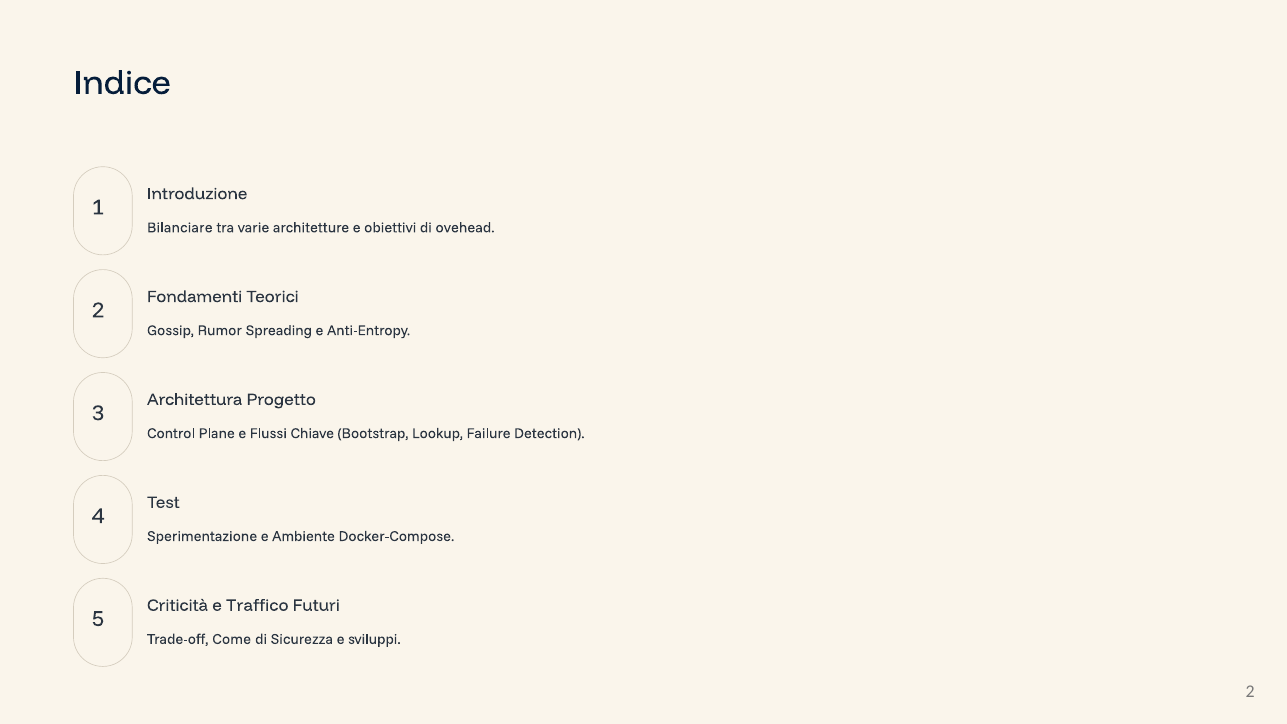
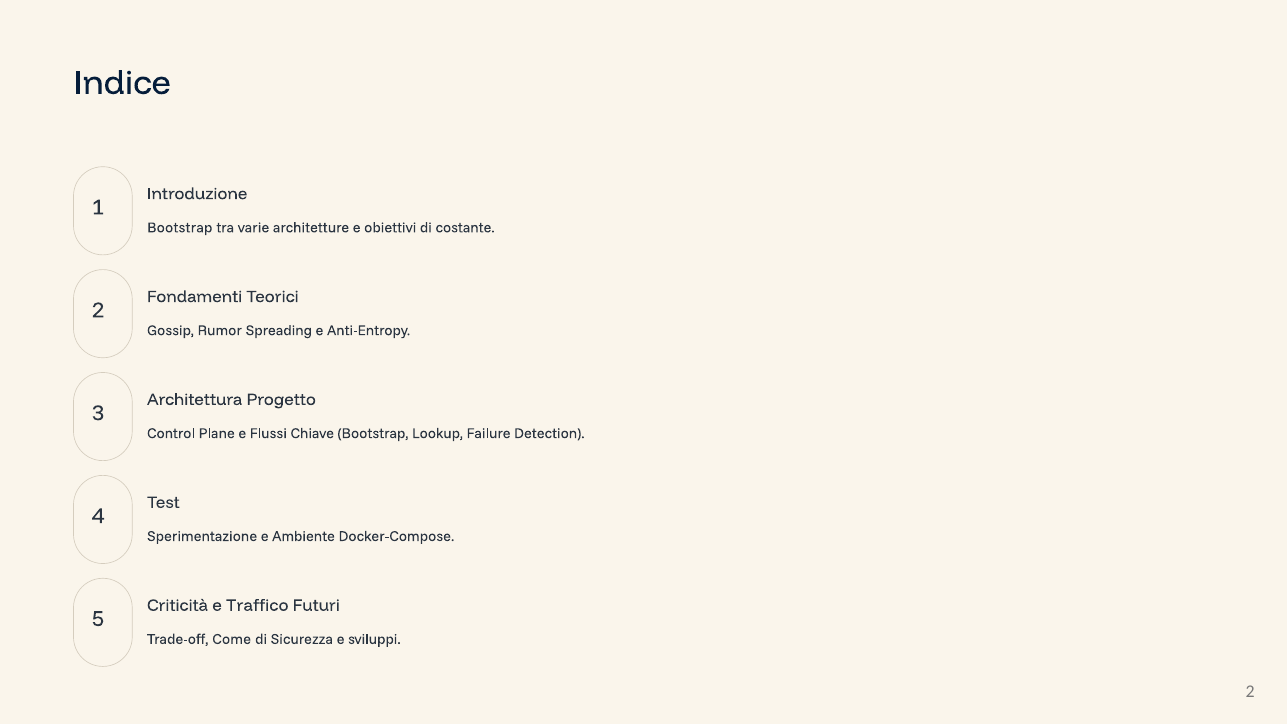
Bilanciare: Bilanciare -> Bootstrap (180, 228)
ovehead: ovehead -> costante (465, 228)
